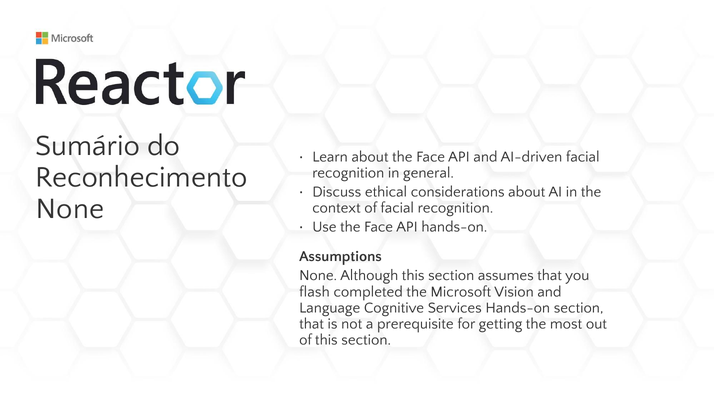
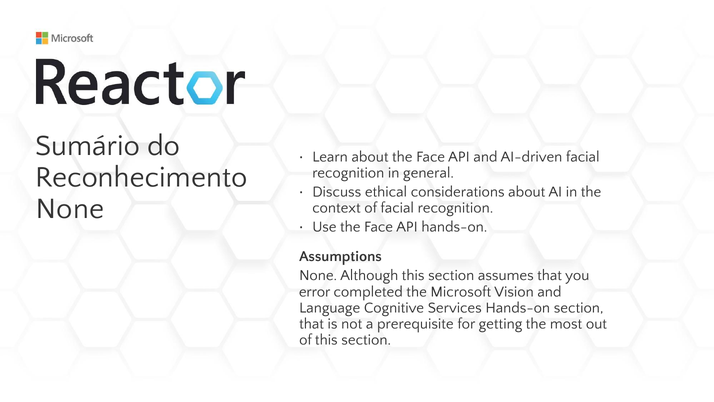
flash: flash -> error (315, 291)
